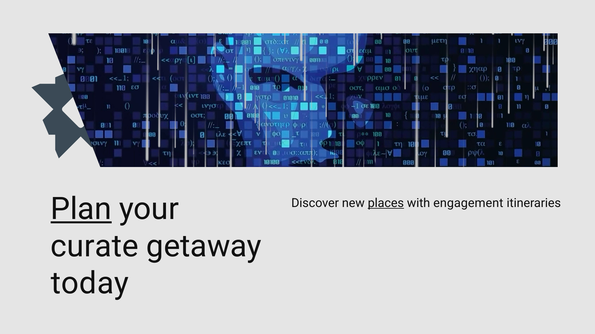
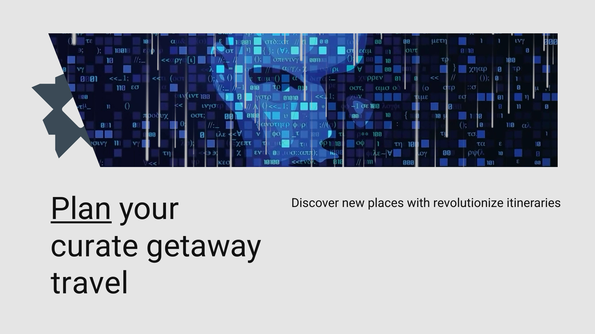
places underline: present -> none (386, 203)
engagement: engagement -> revolutionize (468, 203)
today: today -> travel (90, 284)
